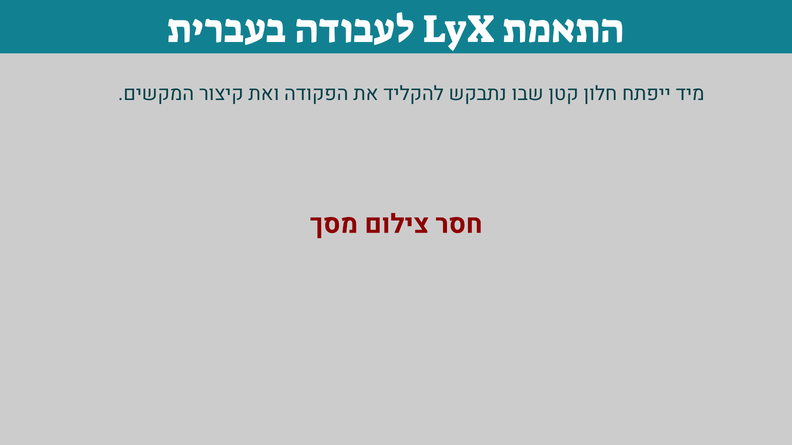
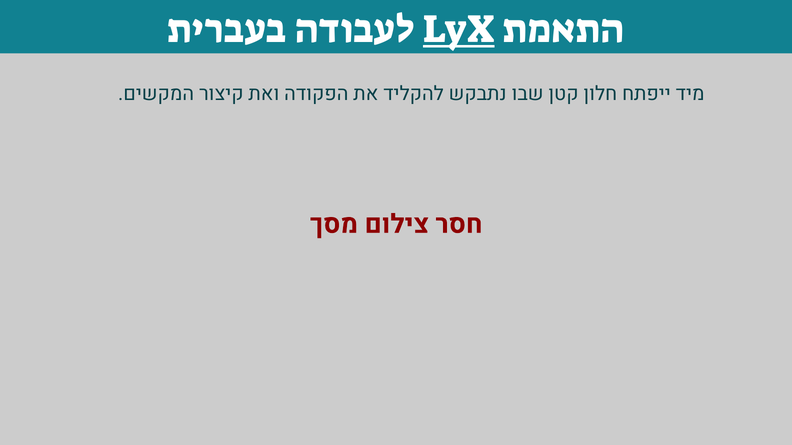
LyX underline: none -> present (459, 29)
